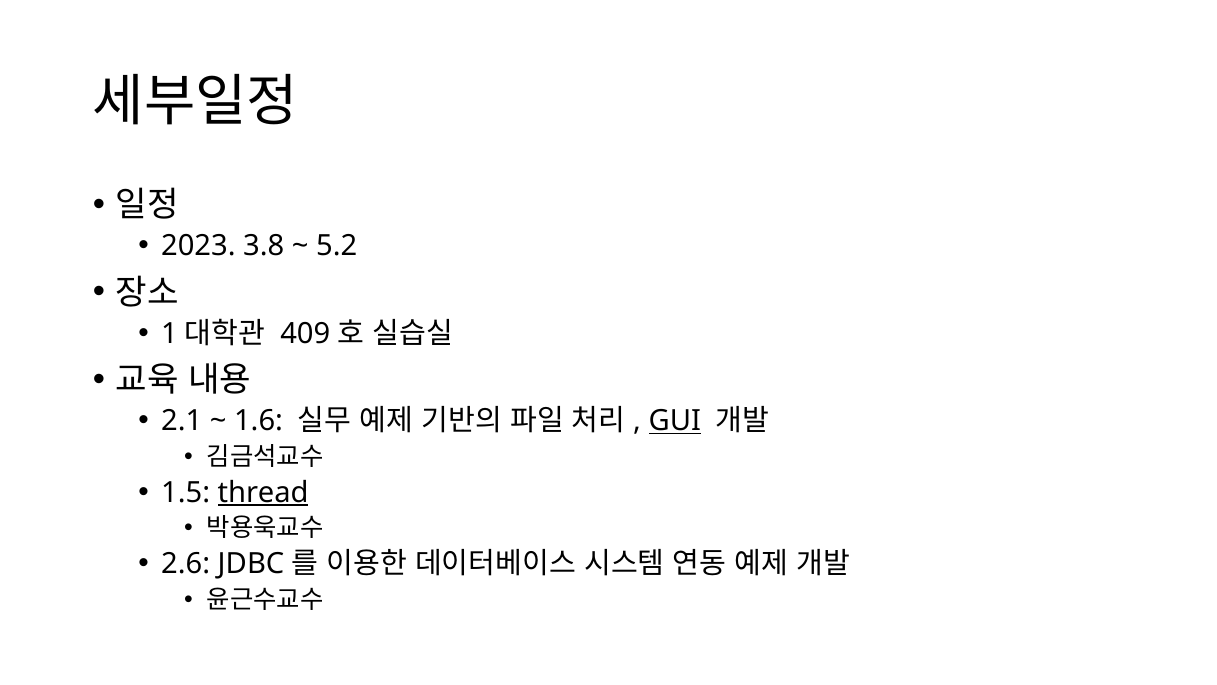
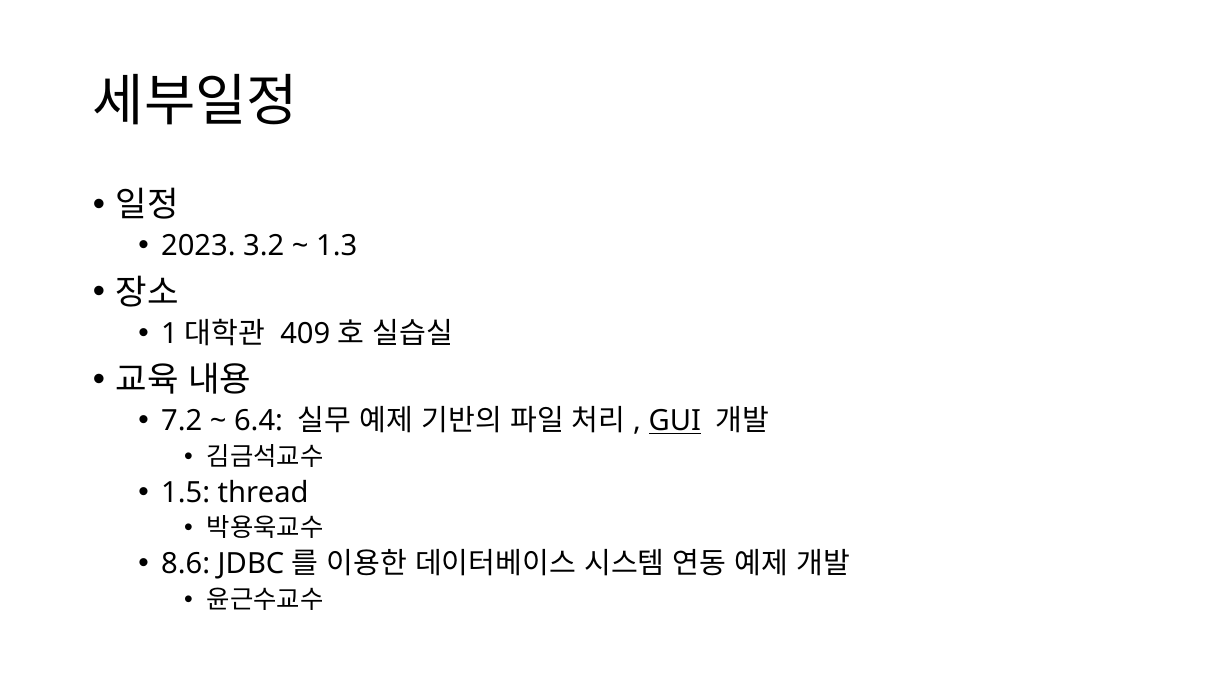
3.8: 3.8 -> 3.2 (264, 246)
5.2: 5.2 -> 1.3 (337, 246)
2.1: 2.1 -> 7.2 (182, 421)
1.6: 1.6 -> 6.4 (259, 421)
thread underline: present -> none (263, 492)
2.6: 2.6 -> 8.6 (186, 564)
